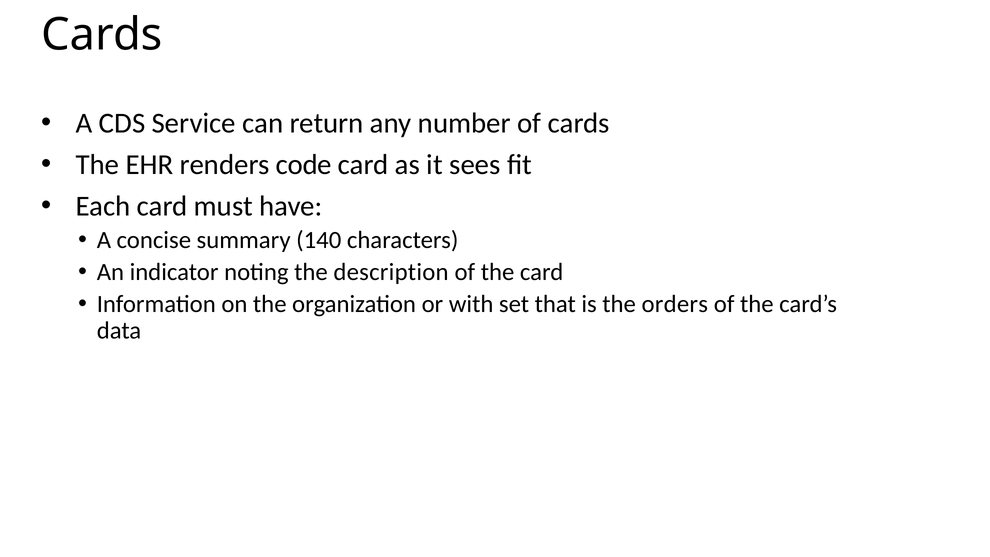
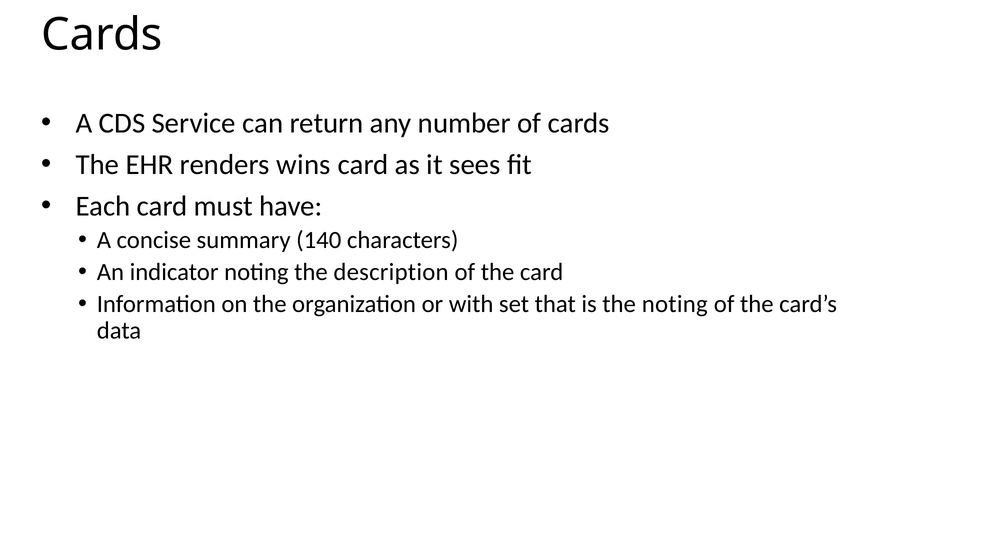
code: code -> wins (303, 164)
the orders: orders -> noting (675, 304)
